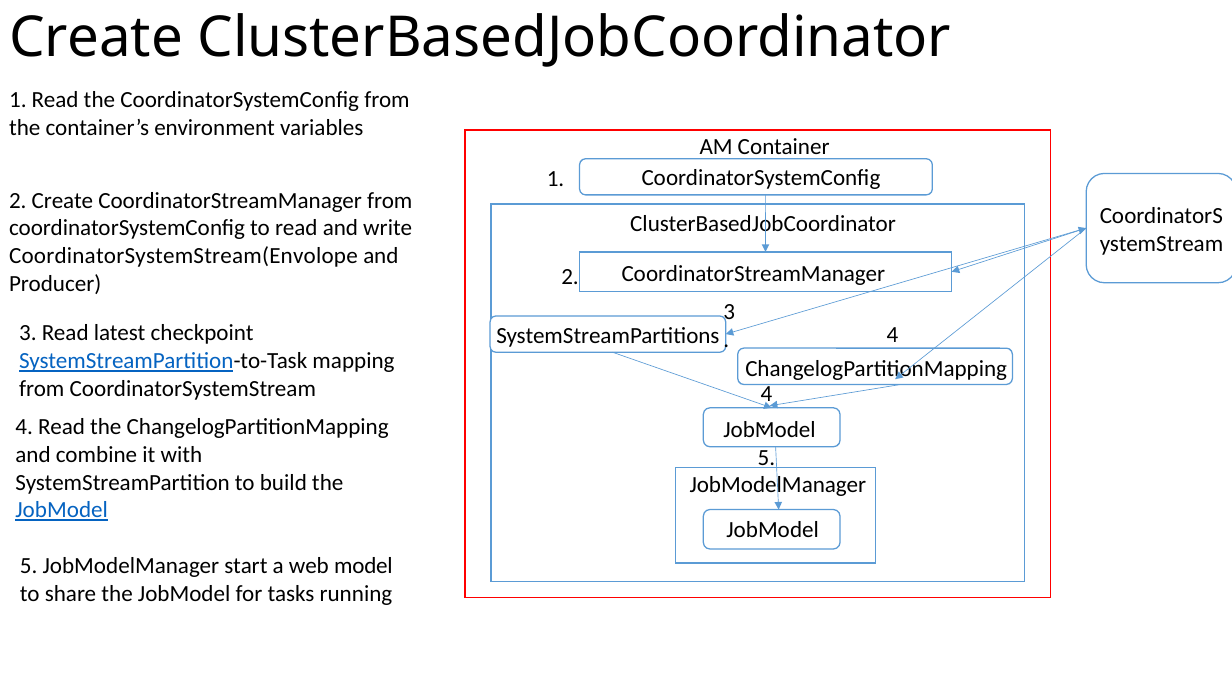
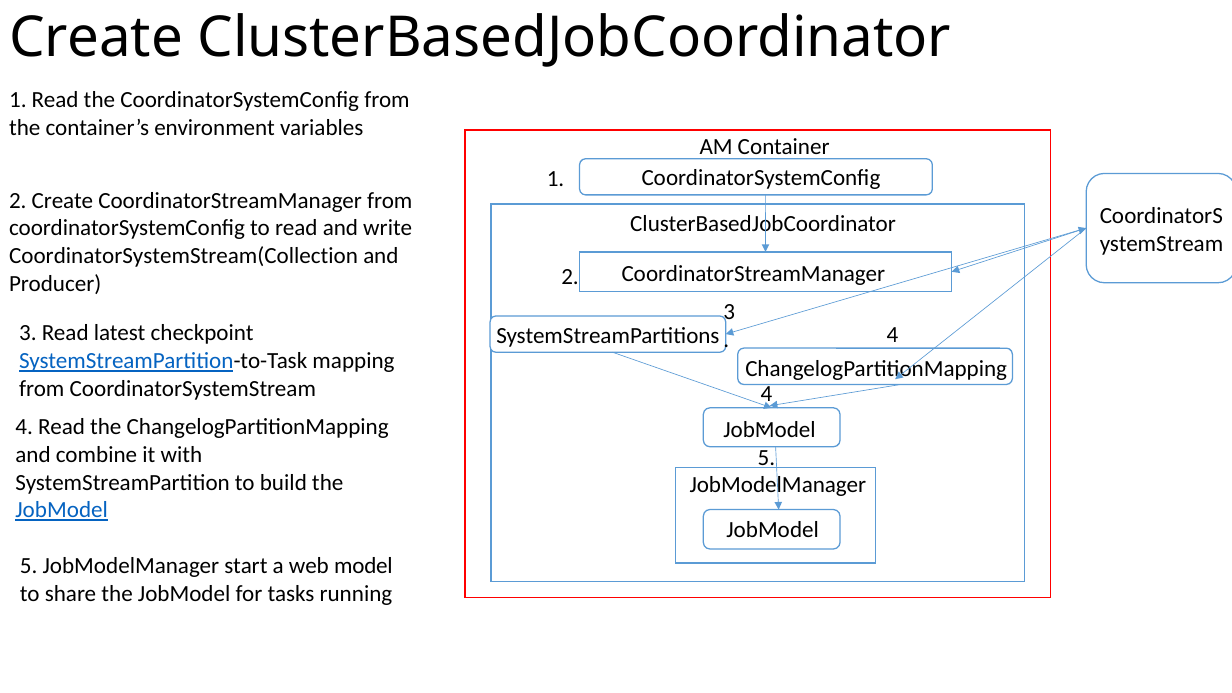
CoordinatorSystemStream(Envolope: CoordinatorSystemStream(Envolope -> CoordinatorSystemStream(Collection (184, 256)
